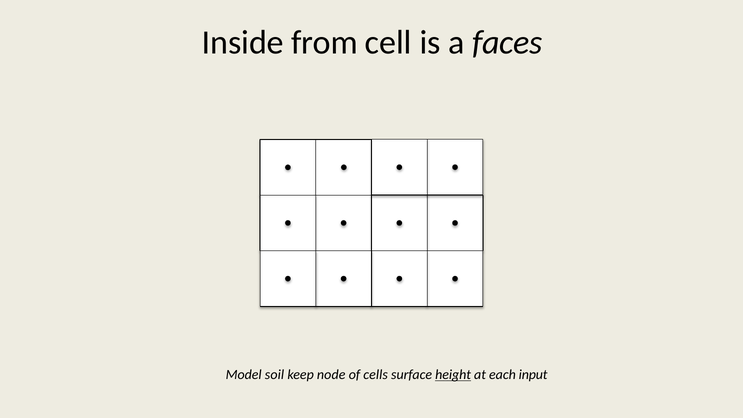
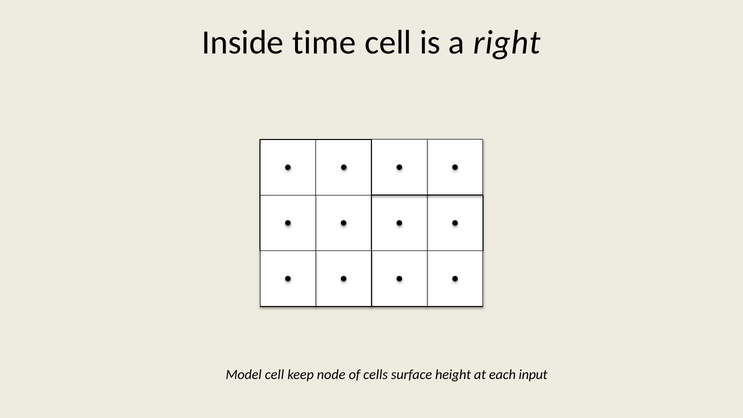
from: from -> time (324, 42)
faces: faces -> right (507, 42)
Model soil: soil -> cell (275, 375)
height underline: present -> none (453, 375)
